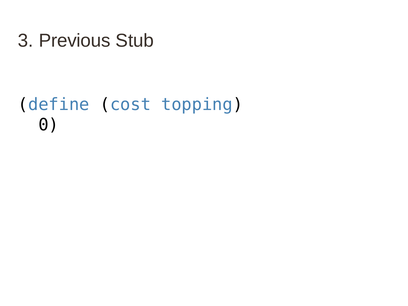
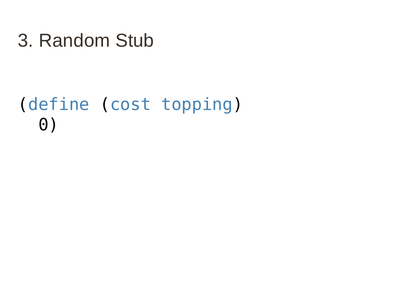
Previous: Previous -> Random (74, 41)
